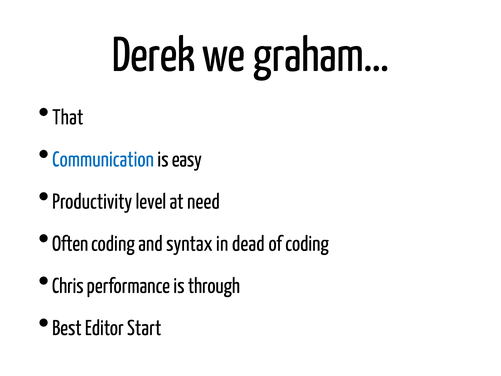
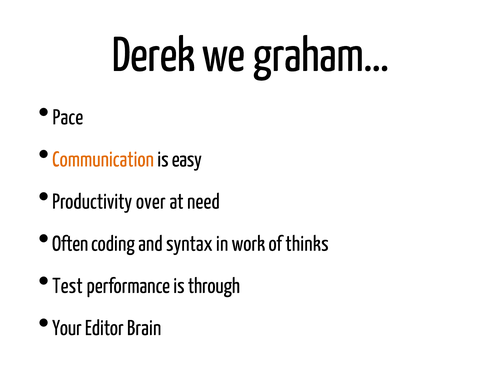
That: That -> Pace (68, 117)
Communication colour: blue -> orange (103, 159)
level: level -> over (151, 201)
dead: dead -> work (248, 243)
of coding: coding -> thinks (307, 243)
Chris: Chris -> Test (68, 286)
Best: Best -> Your (67, 328)
Start: Start -> Brain (144, 328)
